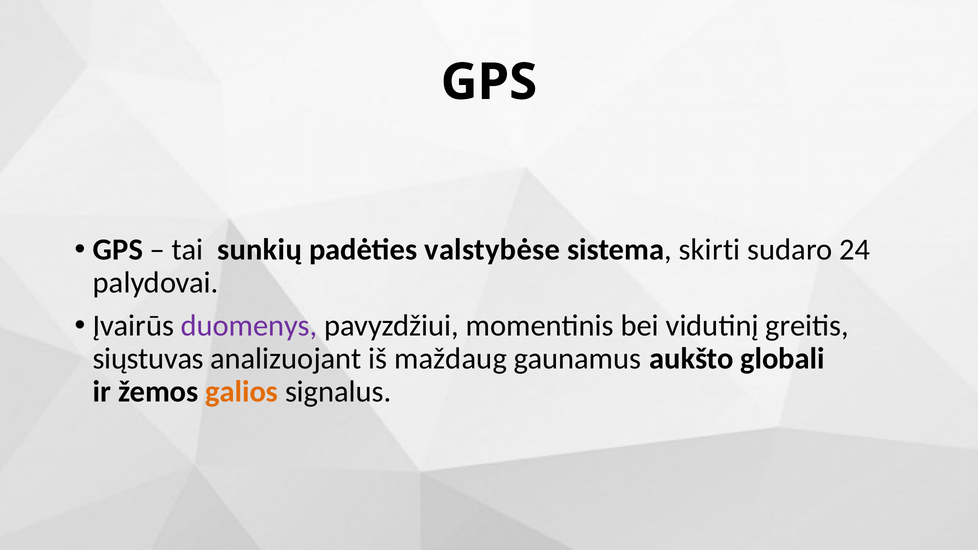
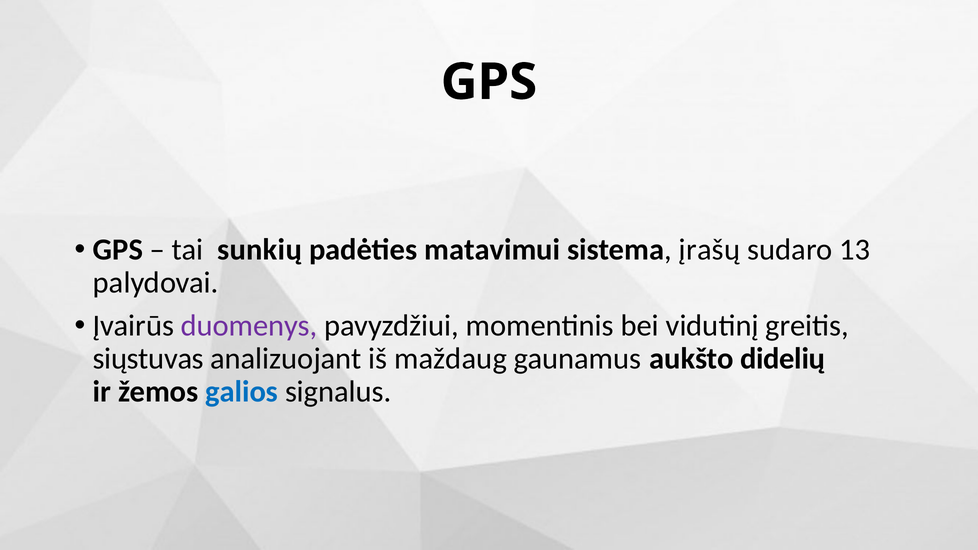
valstybėse: valstybėse -> matavimui (492, 250)
skirti: skirti -> įrašų (710, 250)
24: 24 -> 13 (855, 250)
globali: globali -> didelių (783, 359)
galios colour: orange -> blue (242, 392)
